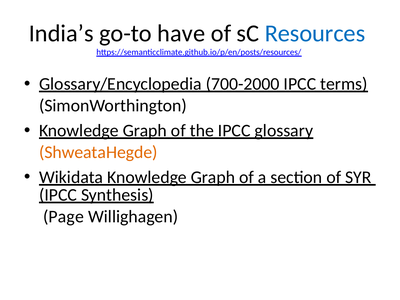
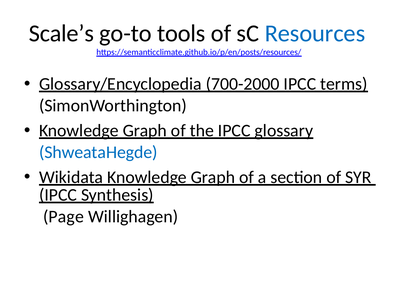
India’s: India’s -> Scale’s (61, 33)
have: have -> tools (181, 33)
ShweataHegde colour: orange -> blue (98, 152)
